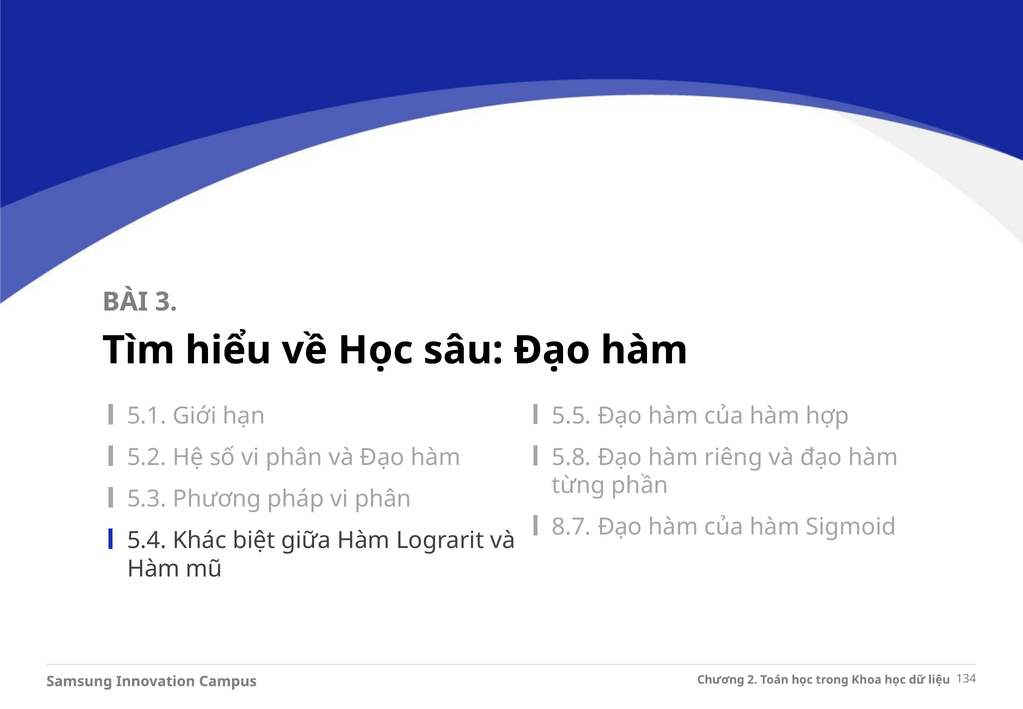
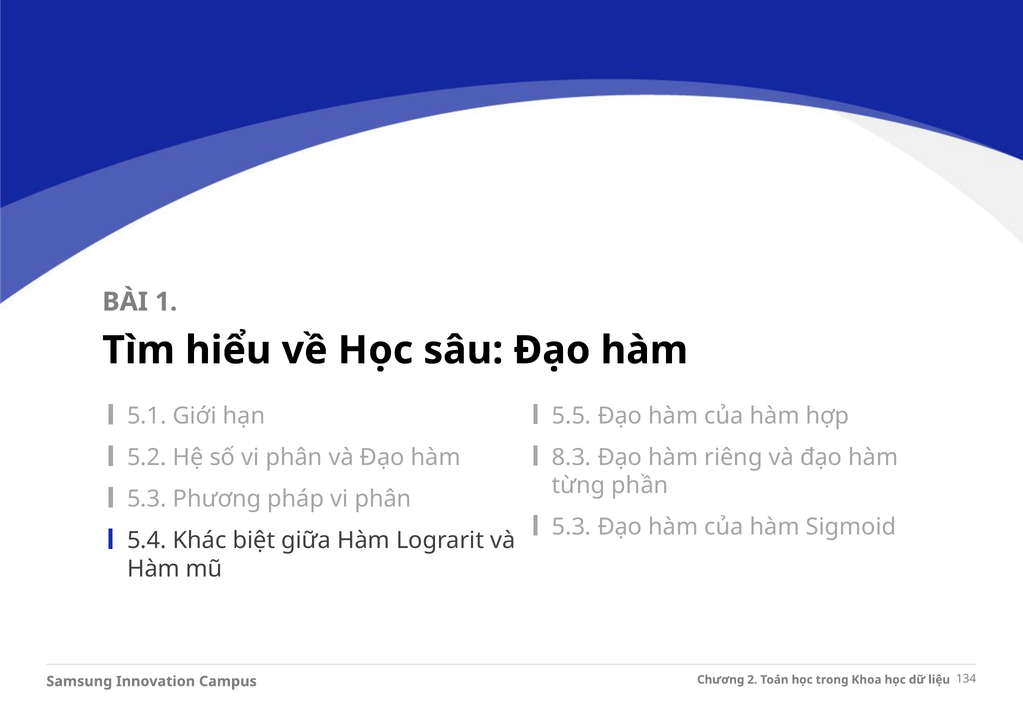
3: 3 -> 1 (166, 302)
5.8: 5.8 -> 8.3 (572, 457)
8.7: 8.7 -> 5.3 (572, 527)
